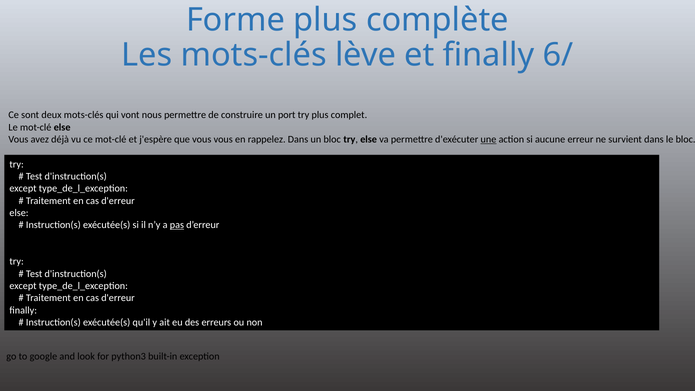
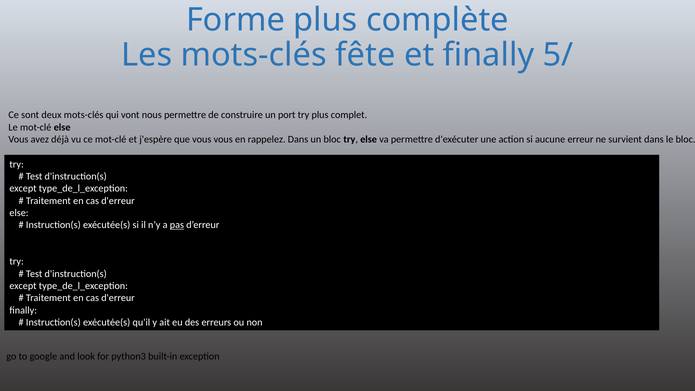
lève: lève -> fête (365, 55)
6/: 6/ -> 5/ (558, 55)
une underline: present -> none (488, 139)
